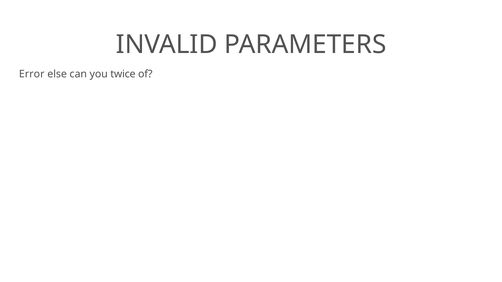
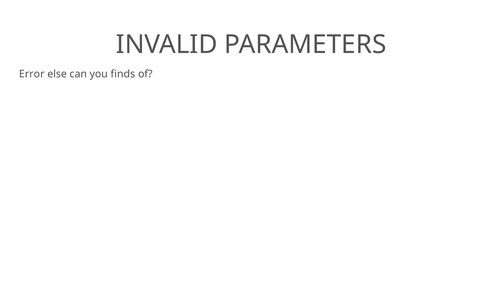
twice: twice -> finds (123, 74)
